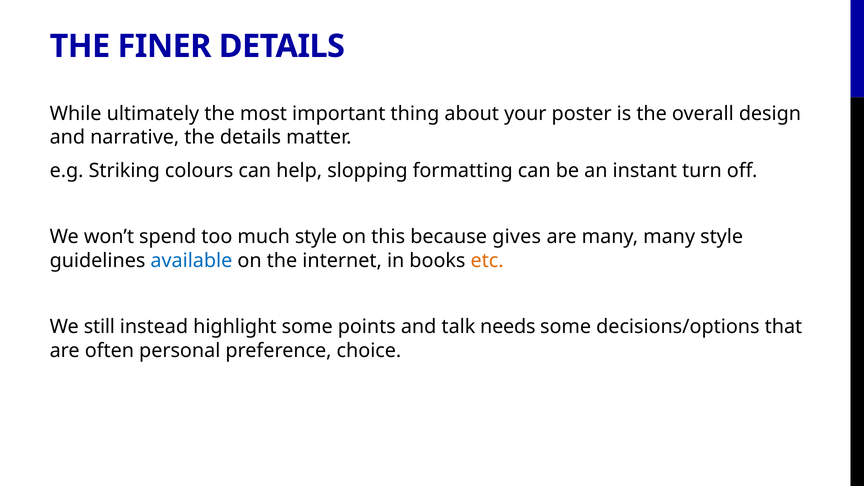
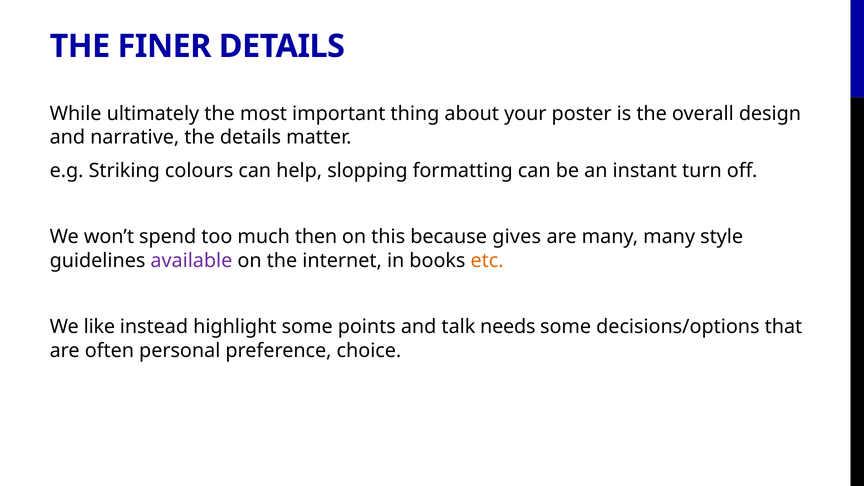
much style: style -> then (316, 237)
available colour: blue -> purple (191, 261)
still: still -> like (99, 327)
